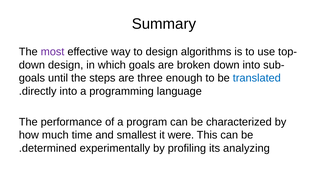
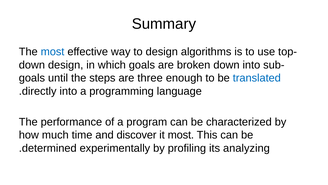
most colour: purple -> blue (53, 52)
smallest: smallest -> discover (137, 135)
it were: were -> most (181, 135)
